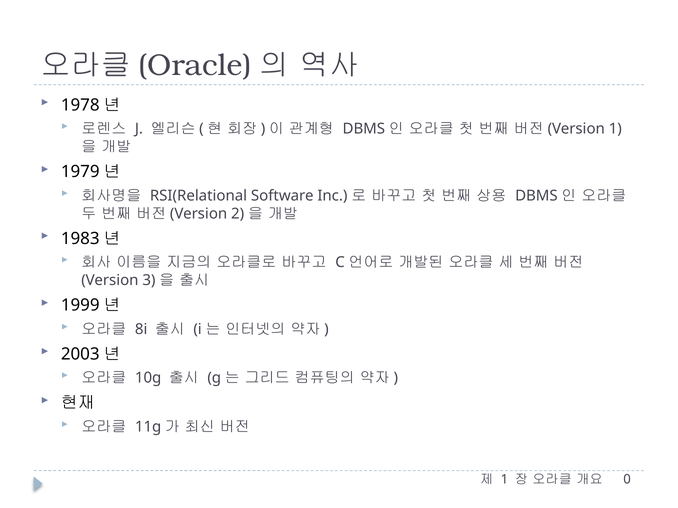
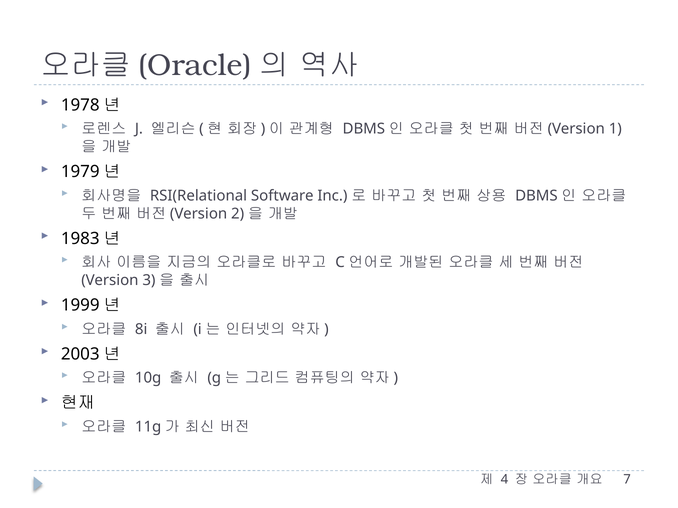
1: 1 -> 4 (504, 480)
0: 0 -> 7 (627, 480)
